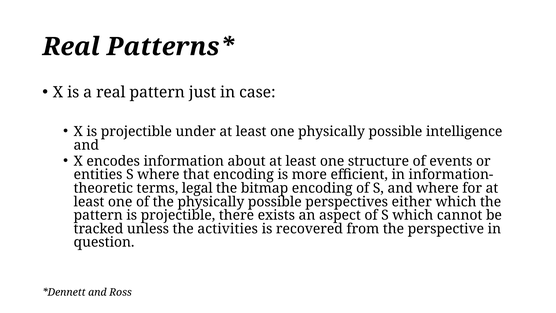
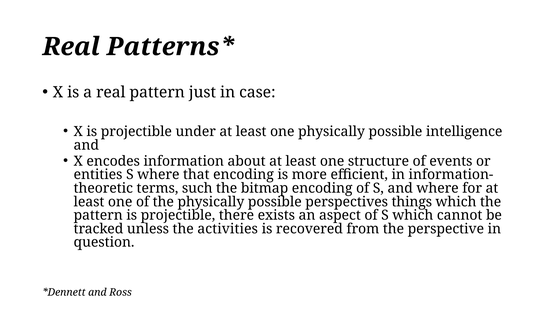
legal: legal -> such (197, 188)
either: either -> things (412, 202)
